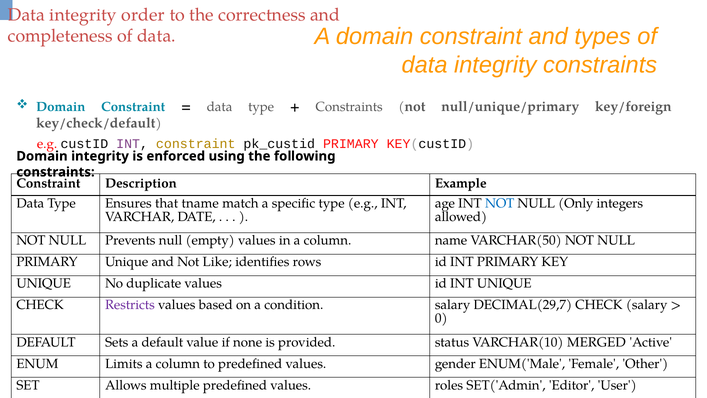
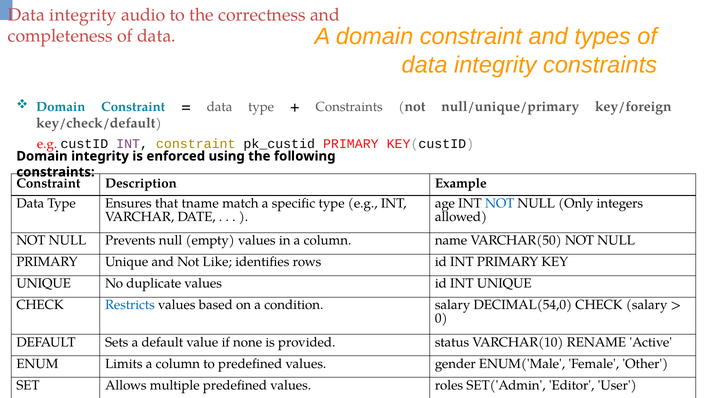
order: order -> audio (143, 15)
Restricts colour: purple -> blue (130, 305)
DECIMAL(29,7: DECIMAL(29,7 -> DECIMAL(54,0 (523, 305)
MERGED: MERGED -> RENAME (596, 342)
